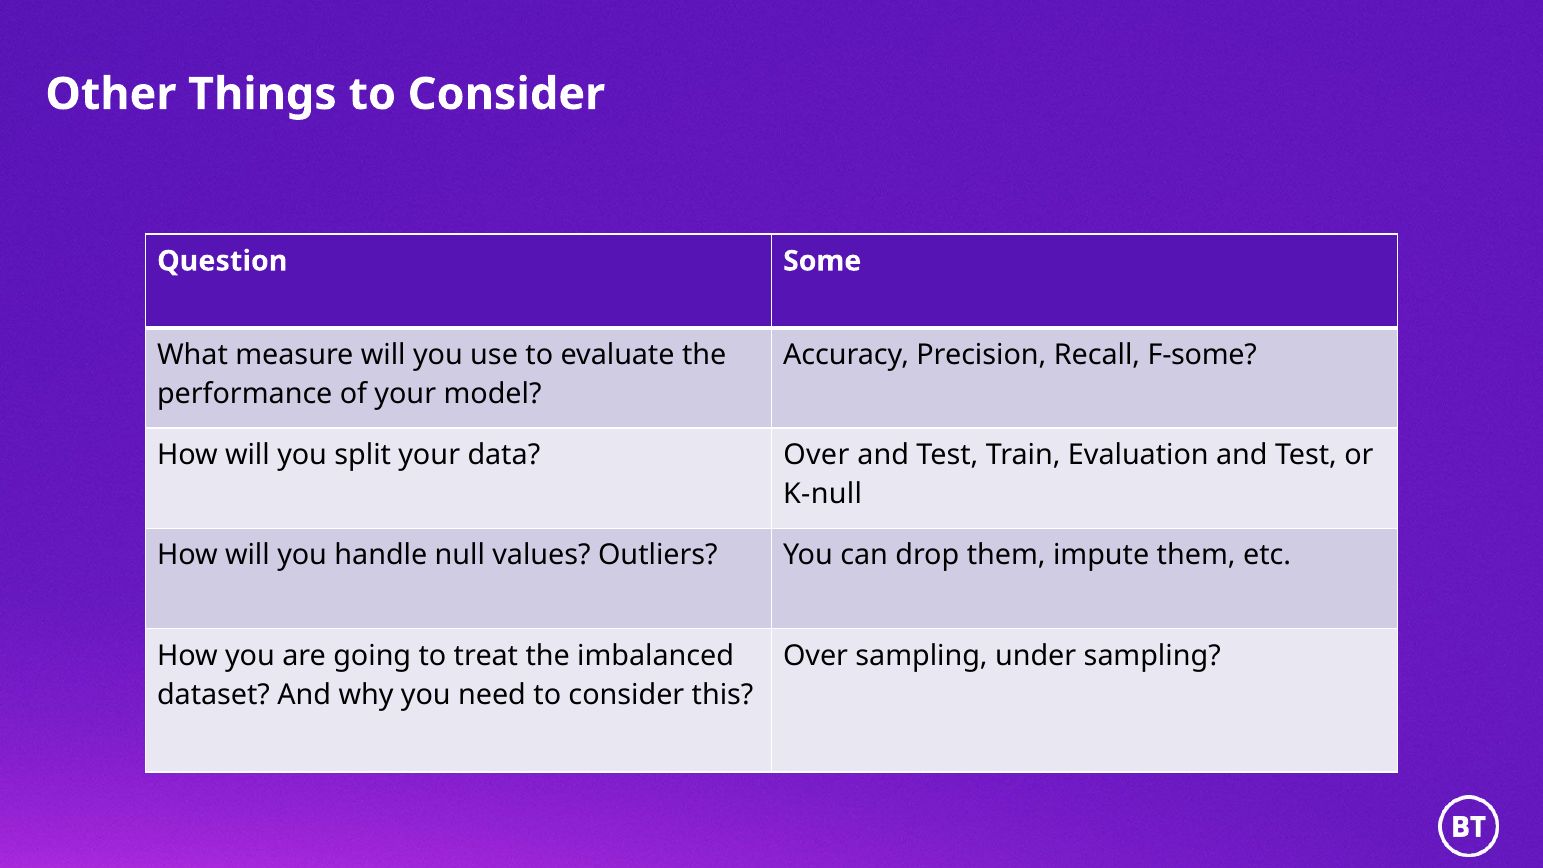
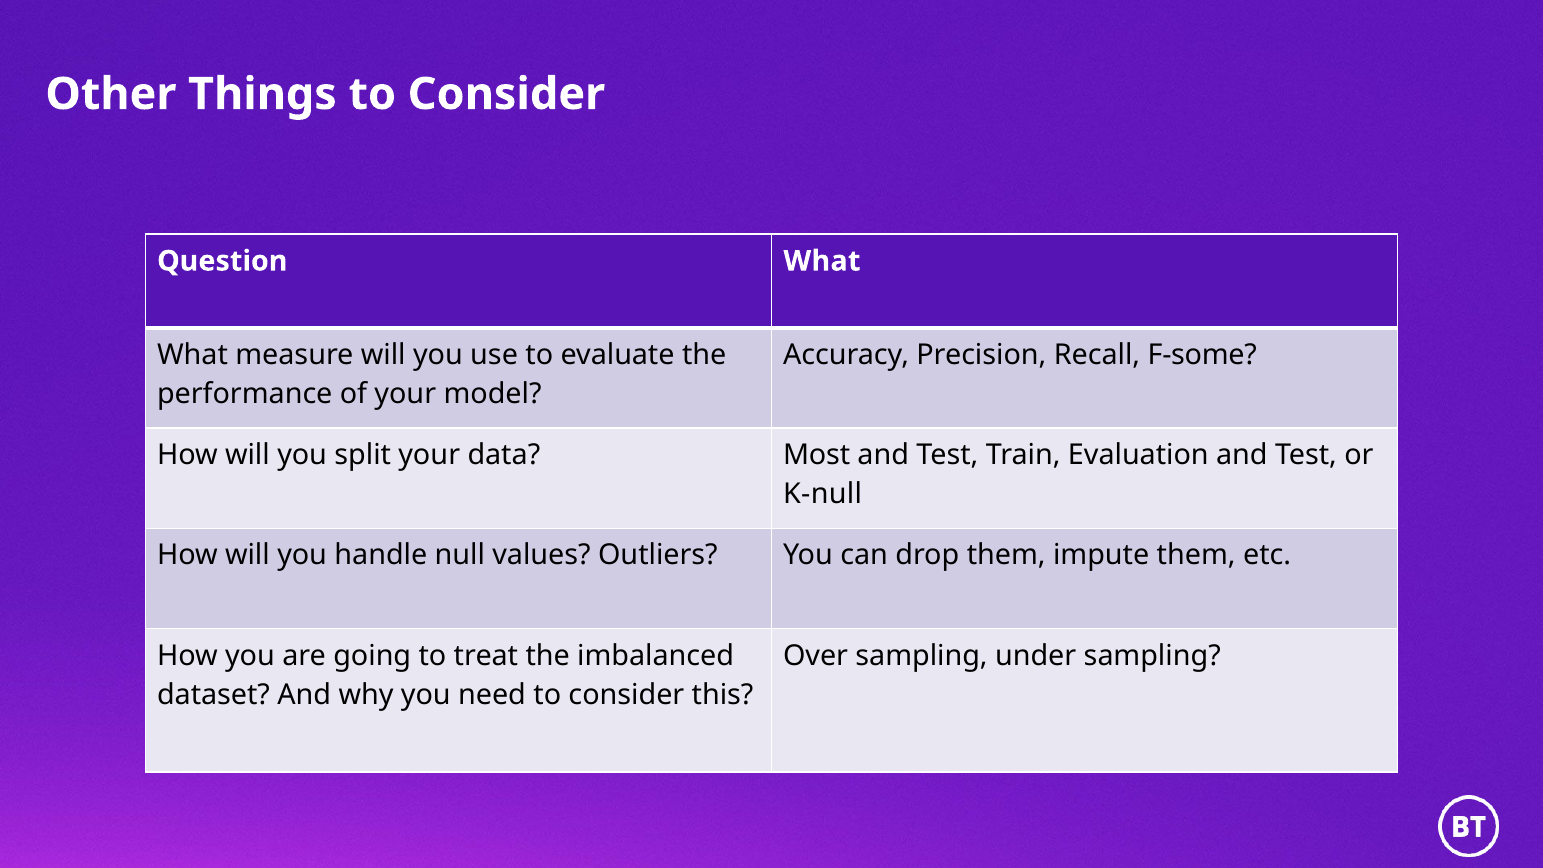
Question Some: Some -> What (822, 261)
data Over: Over -> Most (817, 455)
